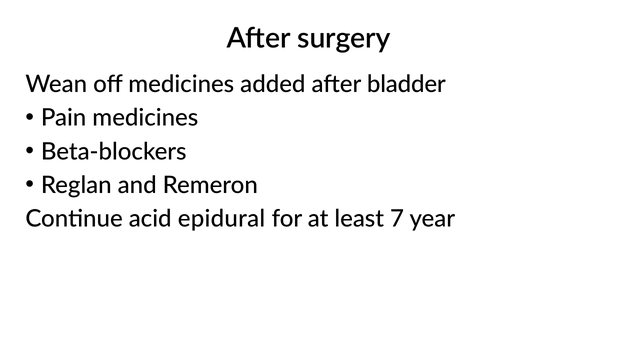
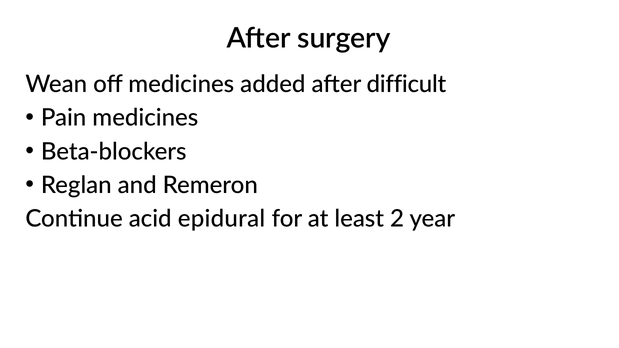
bladder: bladder -> difficult (406, 84)
7: 7 -> 2 (397, 219)
